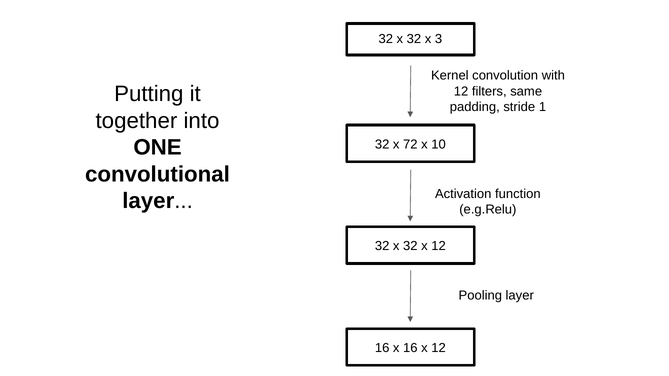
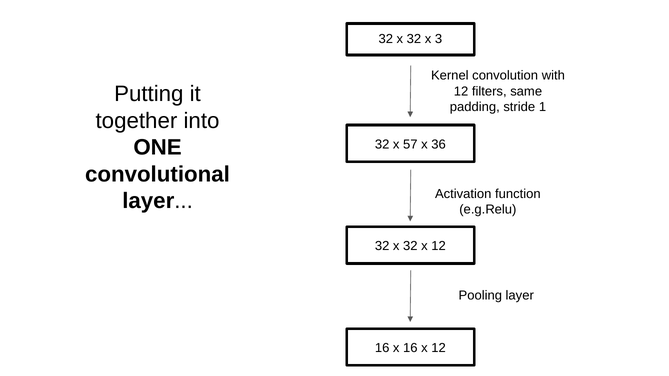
72: 72 -> 57 (410, 144)
10: 10 -> 36 (439, 144)
